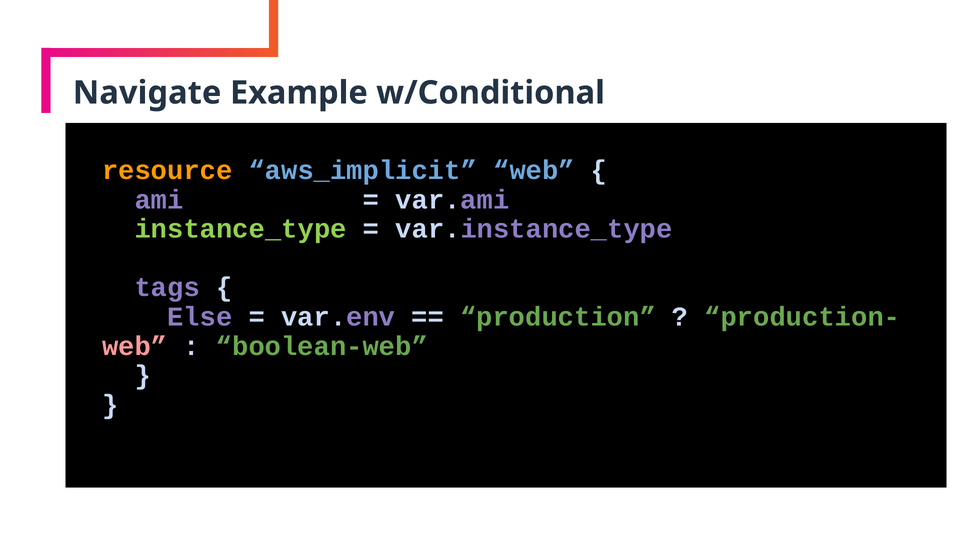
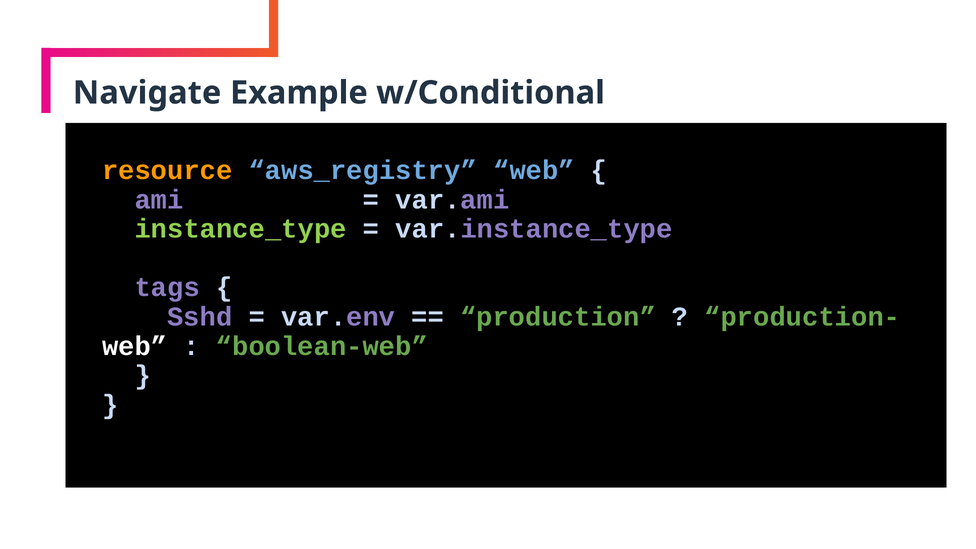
aws_implicit: aws_implicit -> aws_registry (363, 170)
Else: Else -> Sshd (200, 317)
web colour: pink -> white (135, 346)
